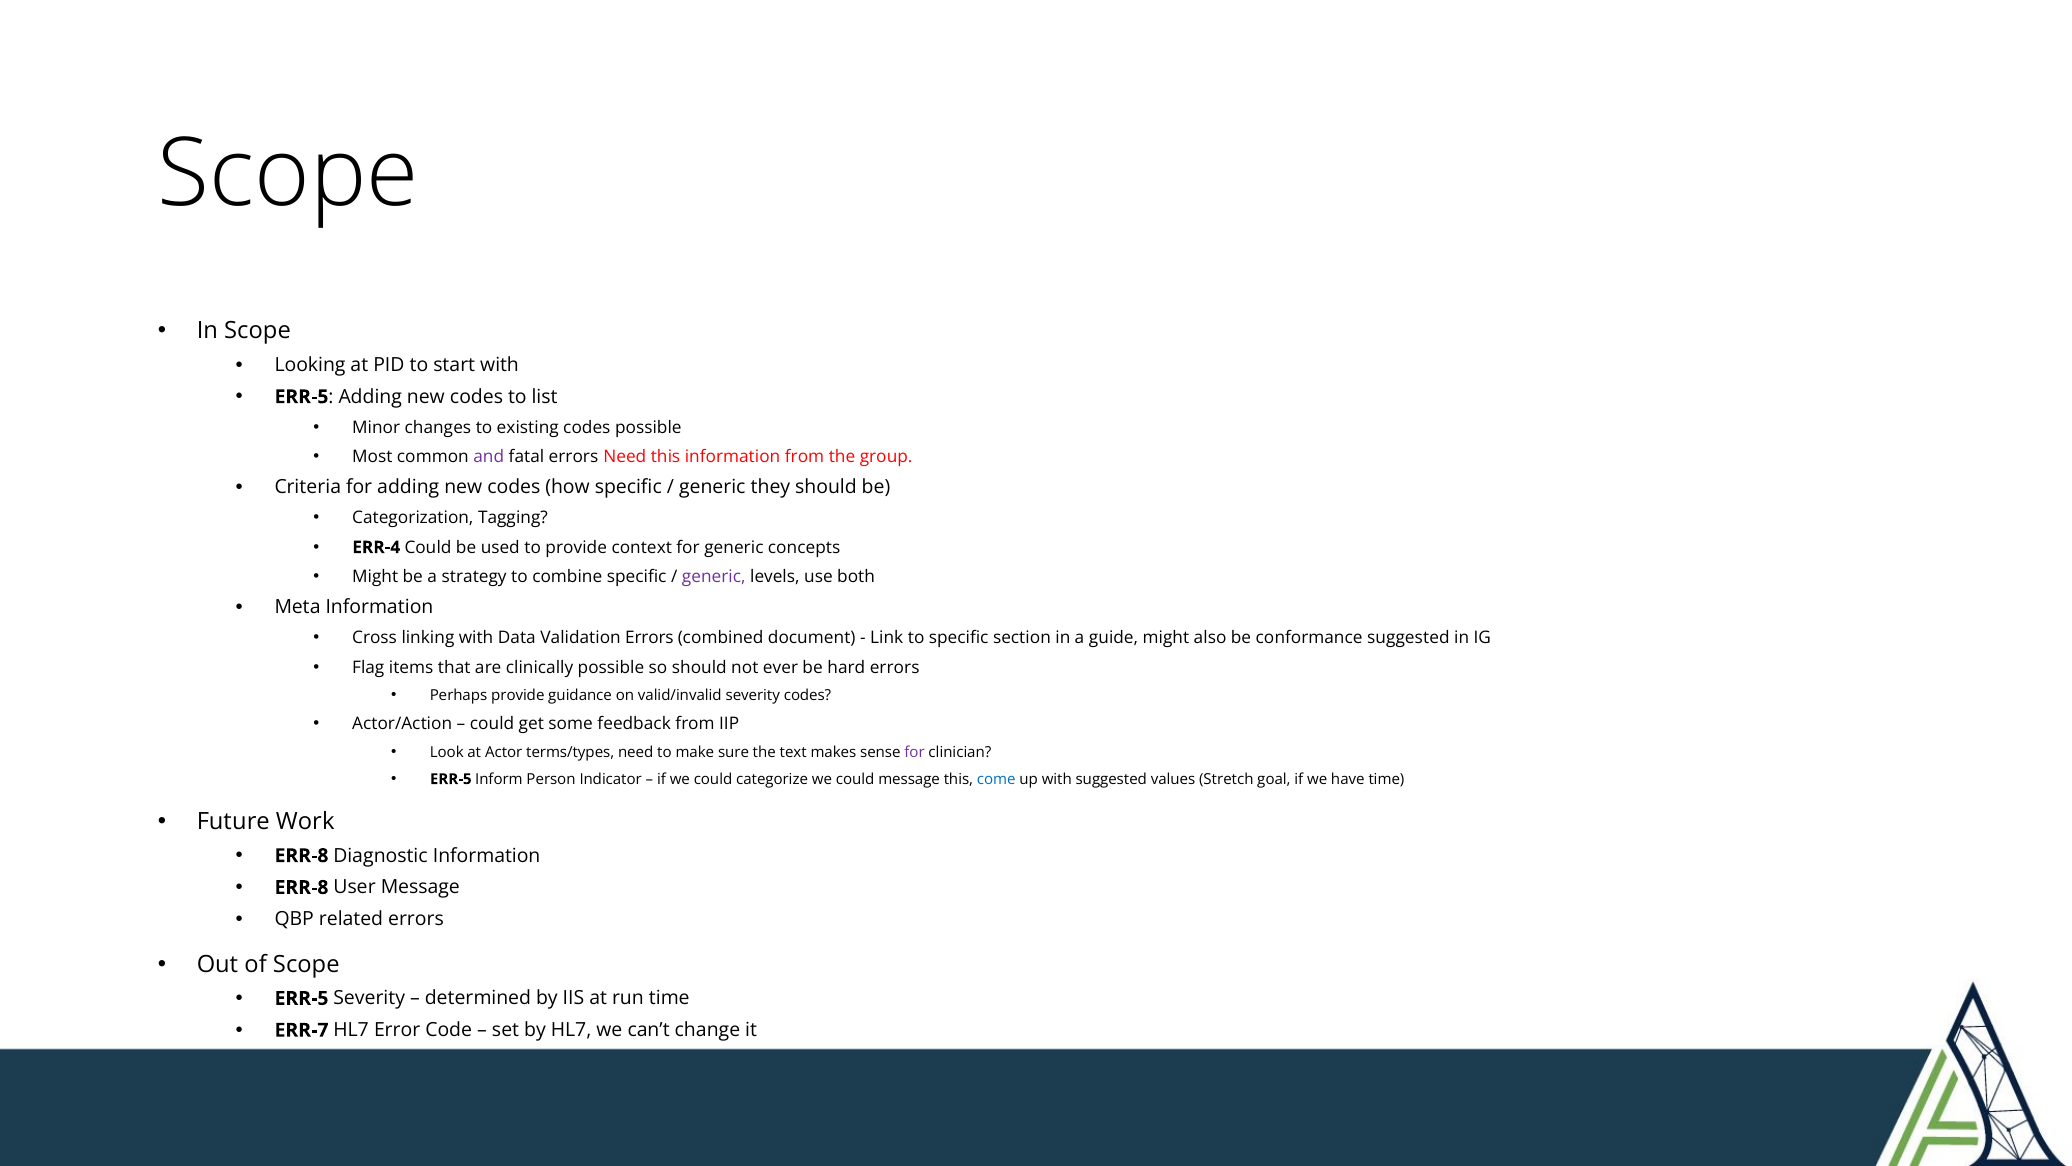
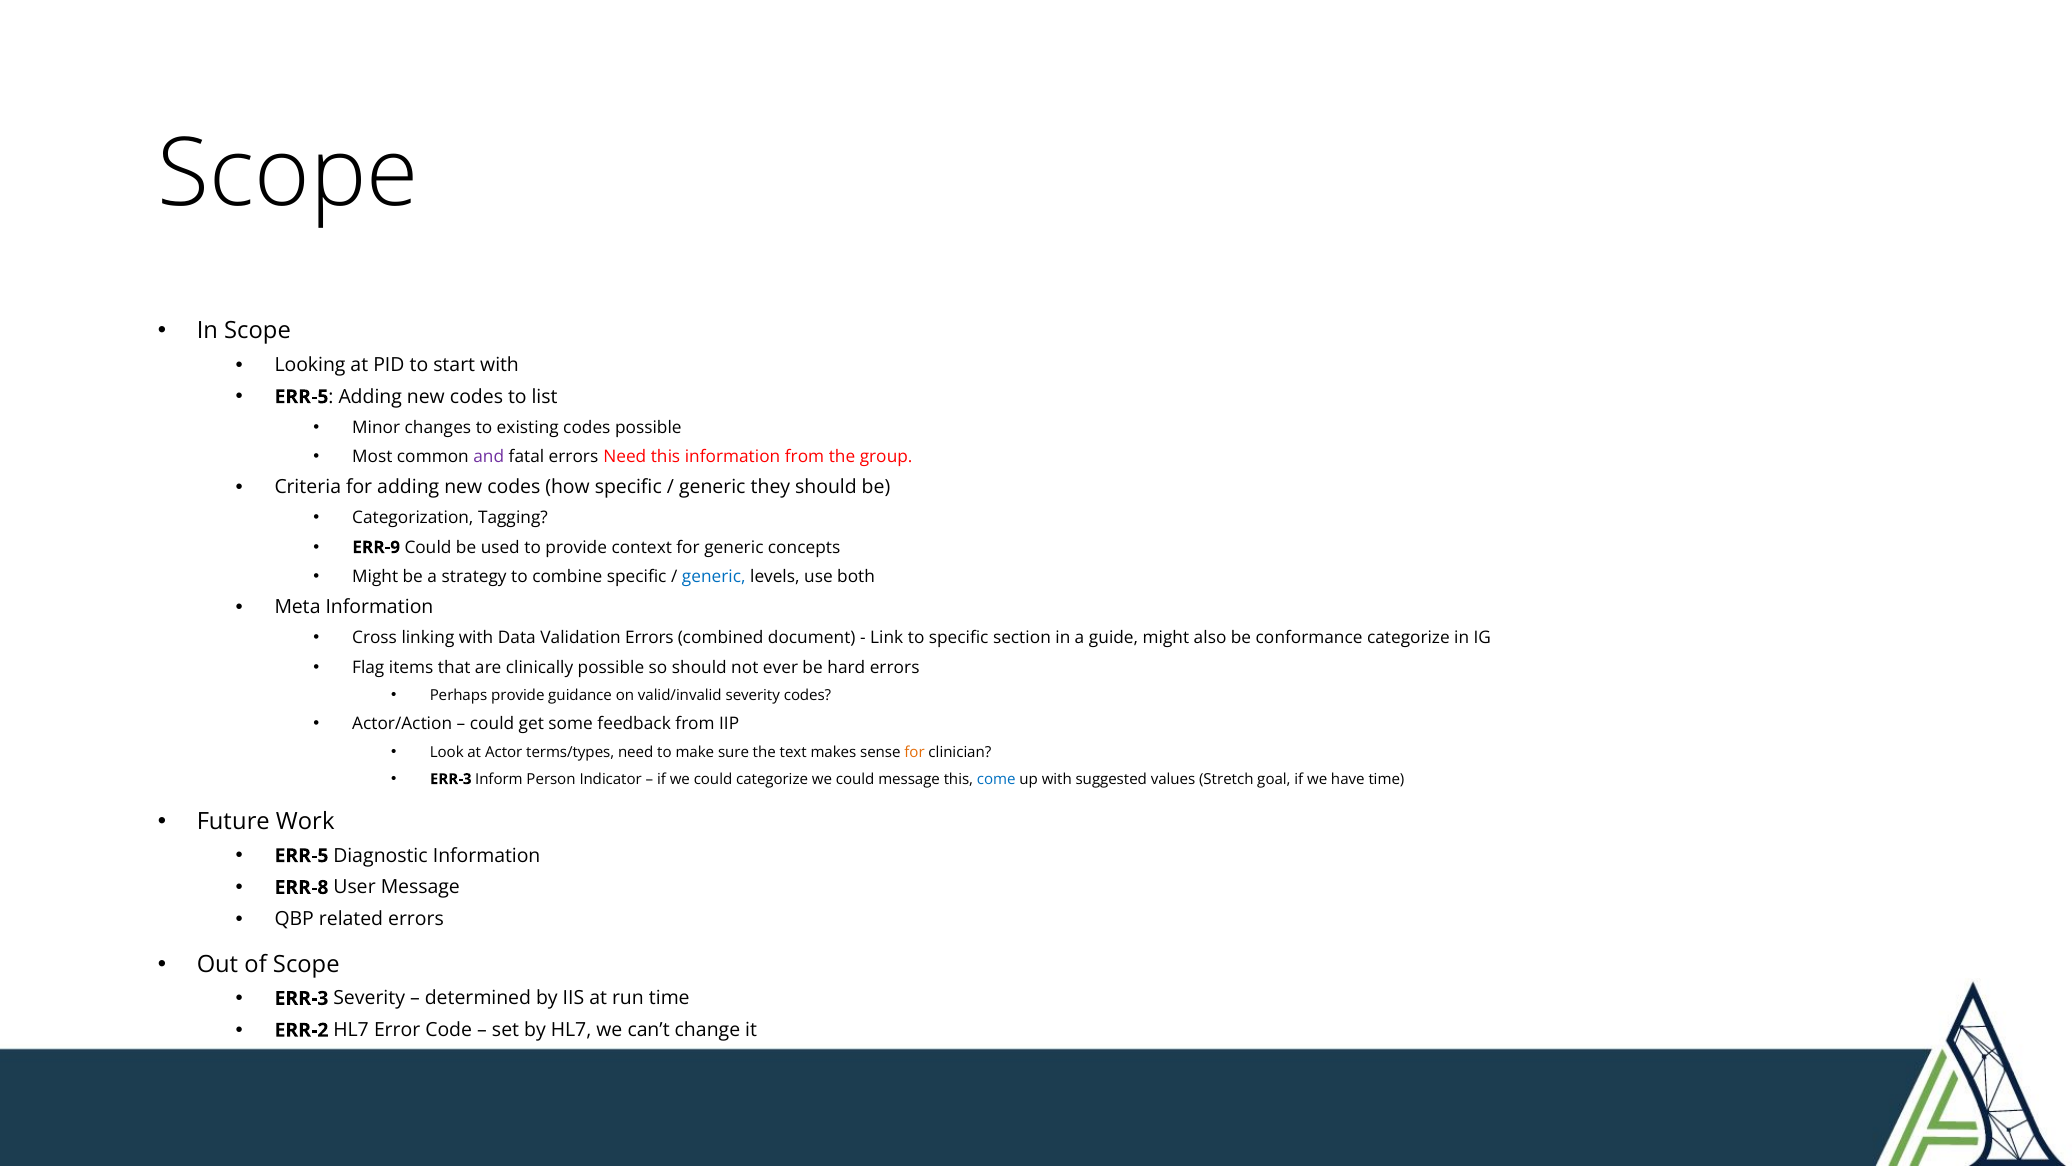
ERR-4: ERR-4 -> ERR-9 (376, 547)
generic colour: purple -> blue (714, 577)
conformance suggested: suggested -> categorize (1408, 638)
for colour: purple -> orange (915, 752)
ERR-5: ERR-5 -> ERR-3 (451, 779)
ERR-8: ERR-8 -> ERR-5 (301, 855)
ERR-5: ERR-5 -> ERR-3 (301, 998)
ERR-7: ERR-7 -> ERR-2 (301, 1030)
